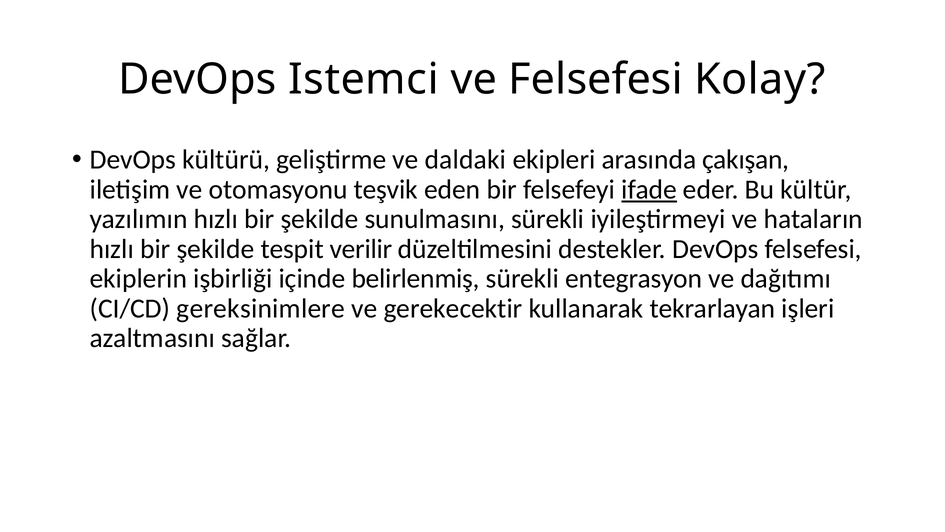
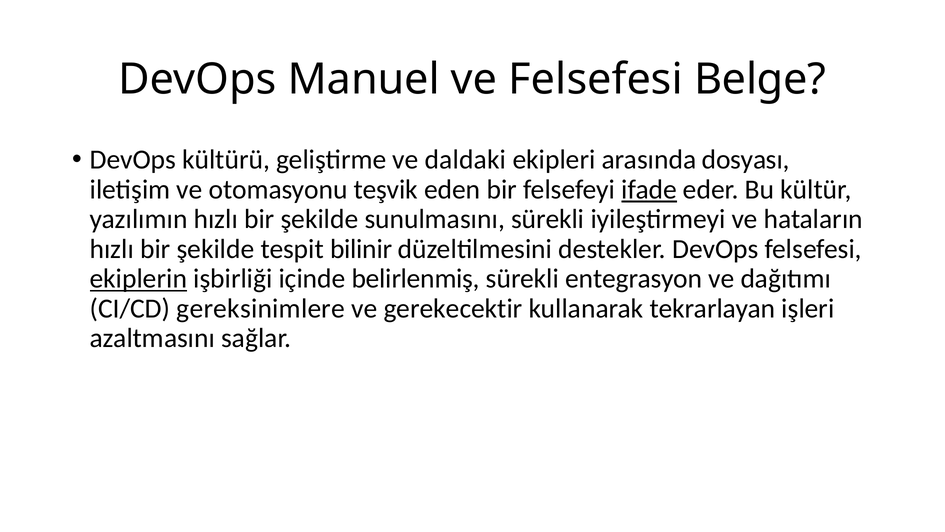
Istemci: Istemci -> Manuel (364, 79)
Kolay: Kolay -> Belge (760, 79)
çakışan: çakışan -> dosyası (746, 160)
verilir: verilir -> bilinir (361, 249)
ekiplerin underline: none -> present (138, 279)
